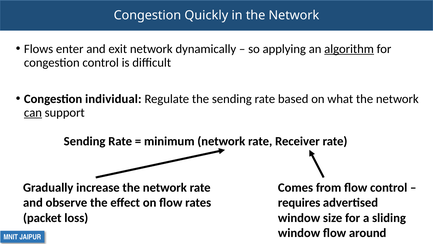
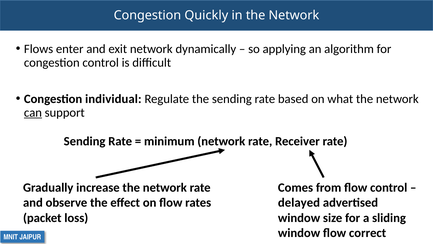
algorithm underline: present -> none (349, 49)
requires: requires -> delayed (299, 202)
around: around -> correct (368, 233)
